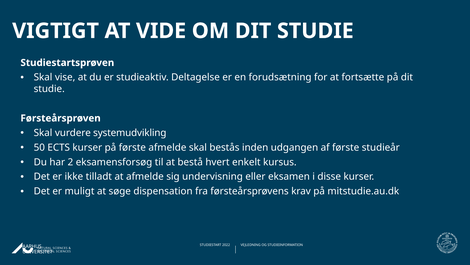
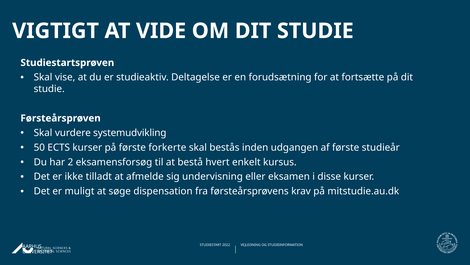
første afmelde: afmelde -> forkerte (167, 147)
